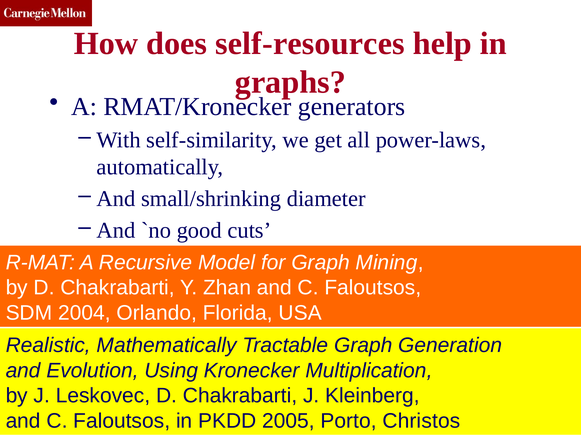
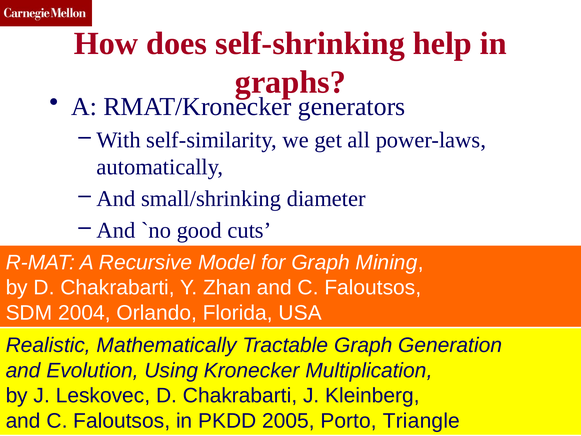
self-resources: self-resources -> self-shrinking (310, 43)
Christos: Christos -> Triangle (421, 421)
